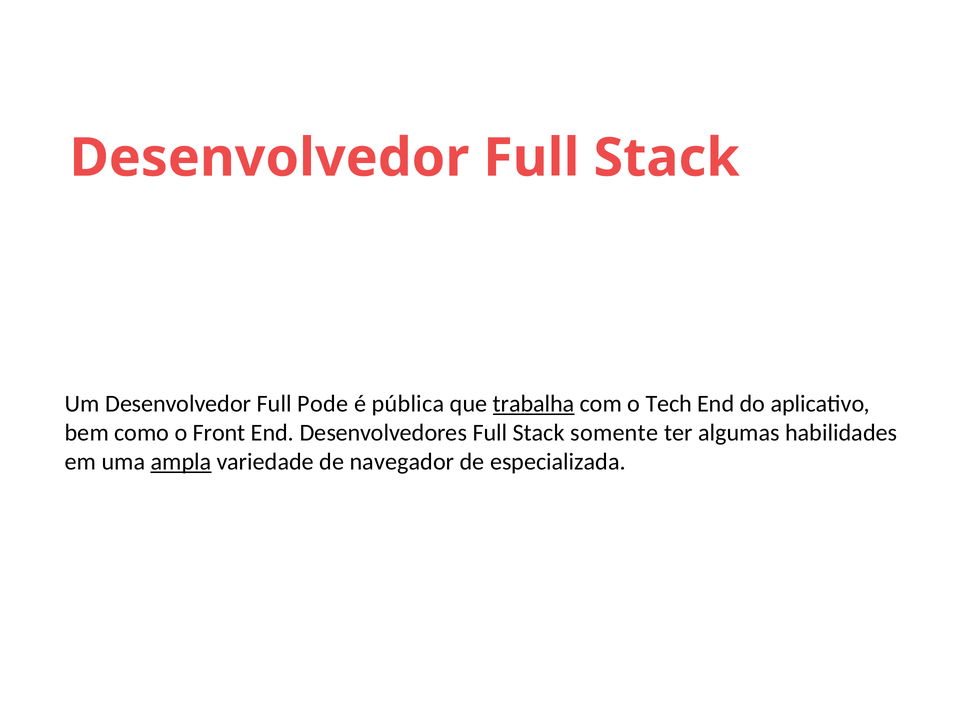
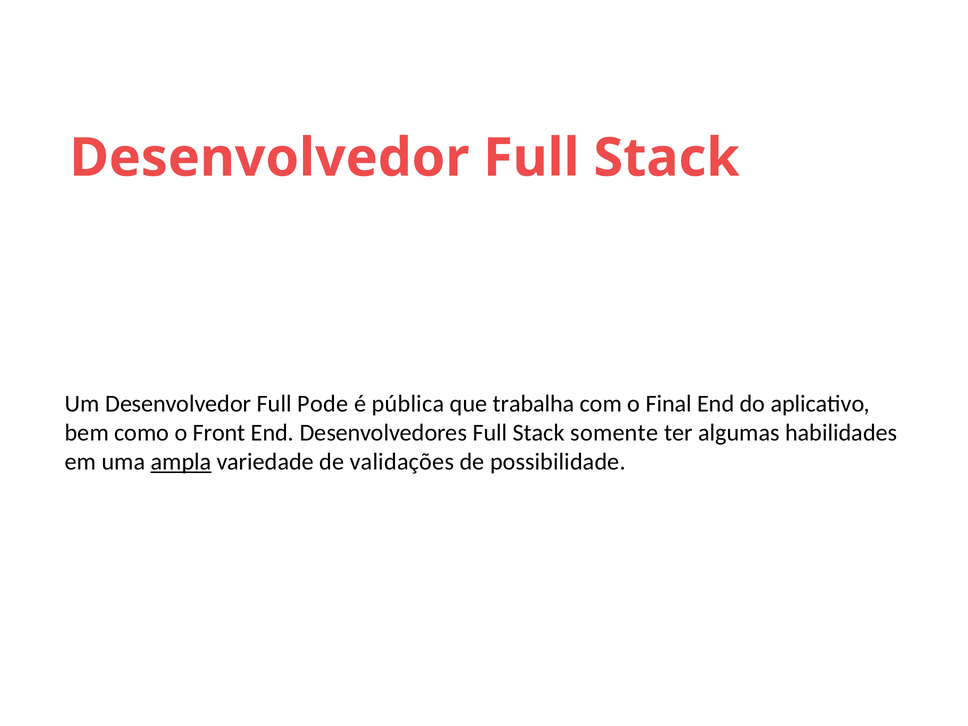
trabalha underline: present -> none (534, 404)
Tech: Tech -> Final (669, 404)
navegador: navegador -> validações (402, 462)
especializada: especializada -> possibilidade (558, 462)
